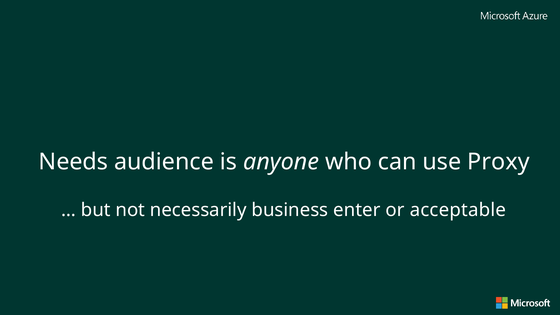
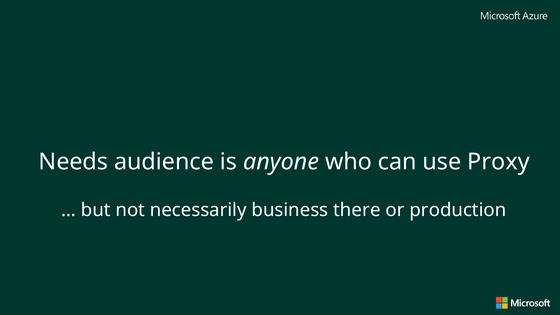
enter: enter -> there (357, 210)
acceptable: acceptable -> production (458, 210)
